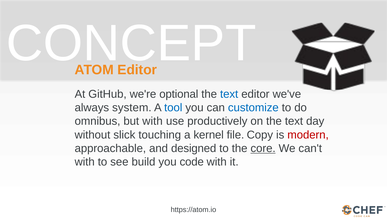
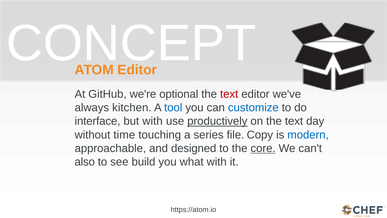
text colour: blue -> red (229, 94)
system: system -> kitchen (132, 107)
omnibus: omnibus -> interface (98, 121)
productively underline: none -> present (217, 121)
slick: slick -> time (124, 135)
kernel: kernel -> series (209, 135)
modern colour: red -> blue (308, 135)
with: with -> also (85, 162)
code: code -> what (192, 162)
